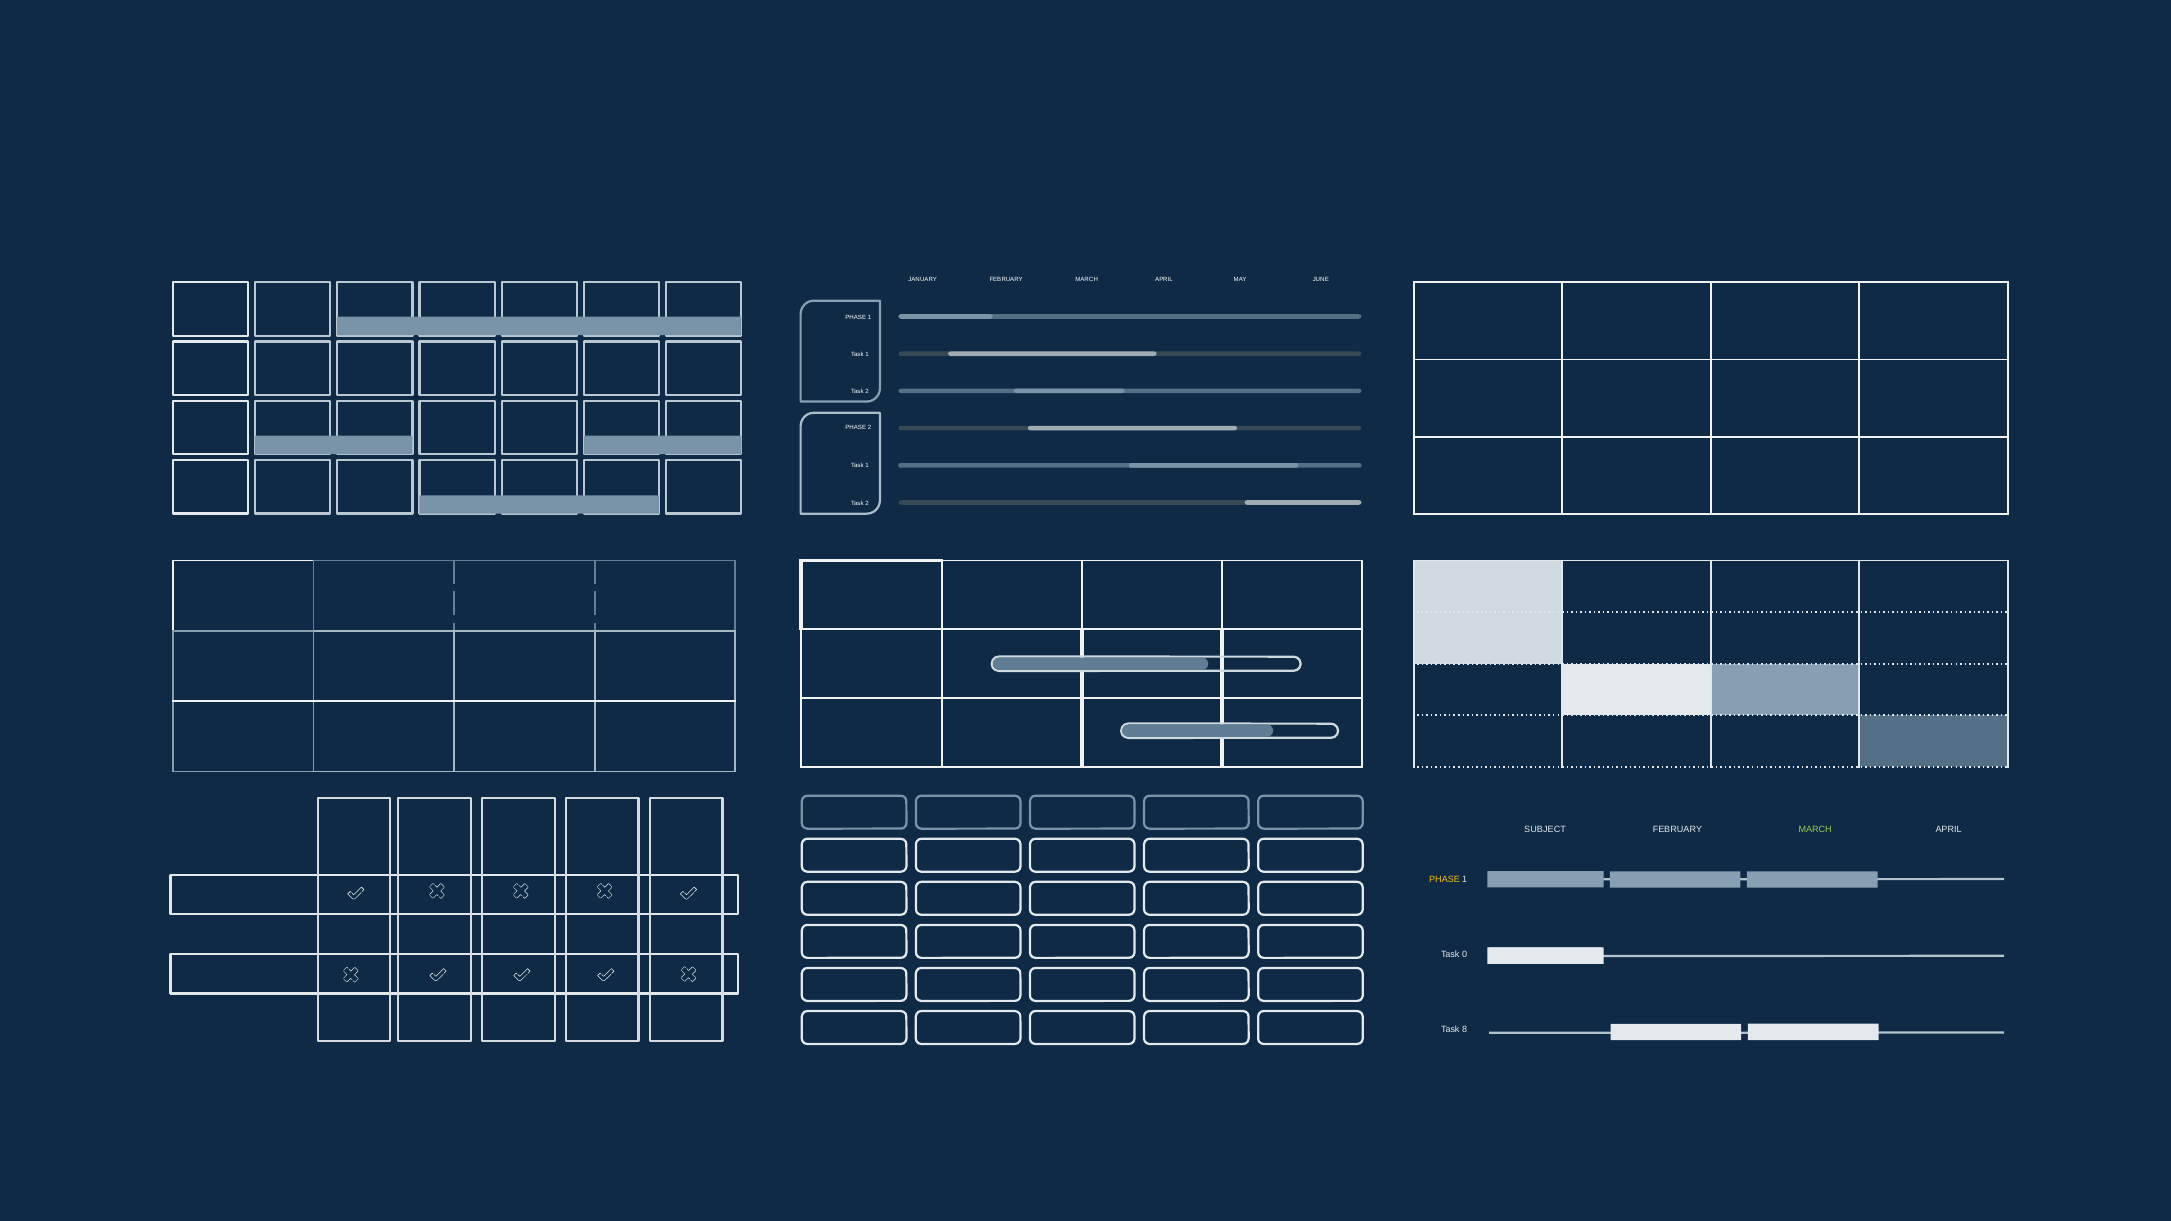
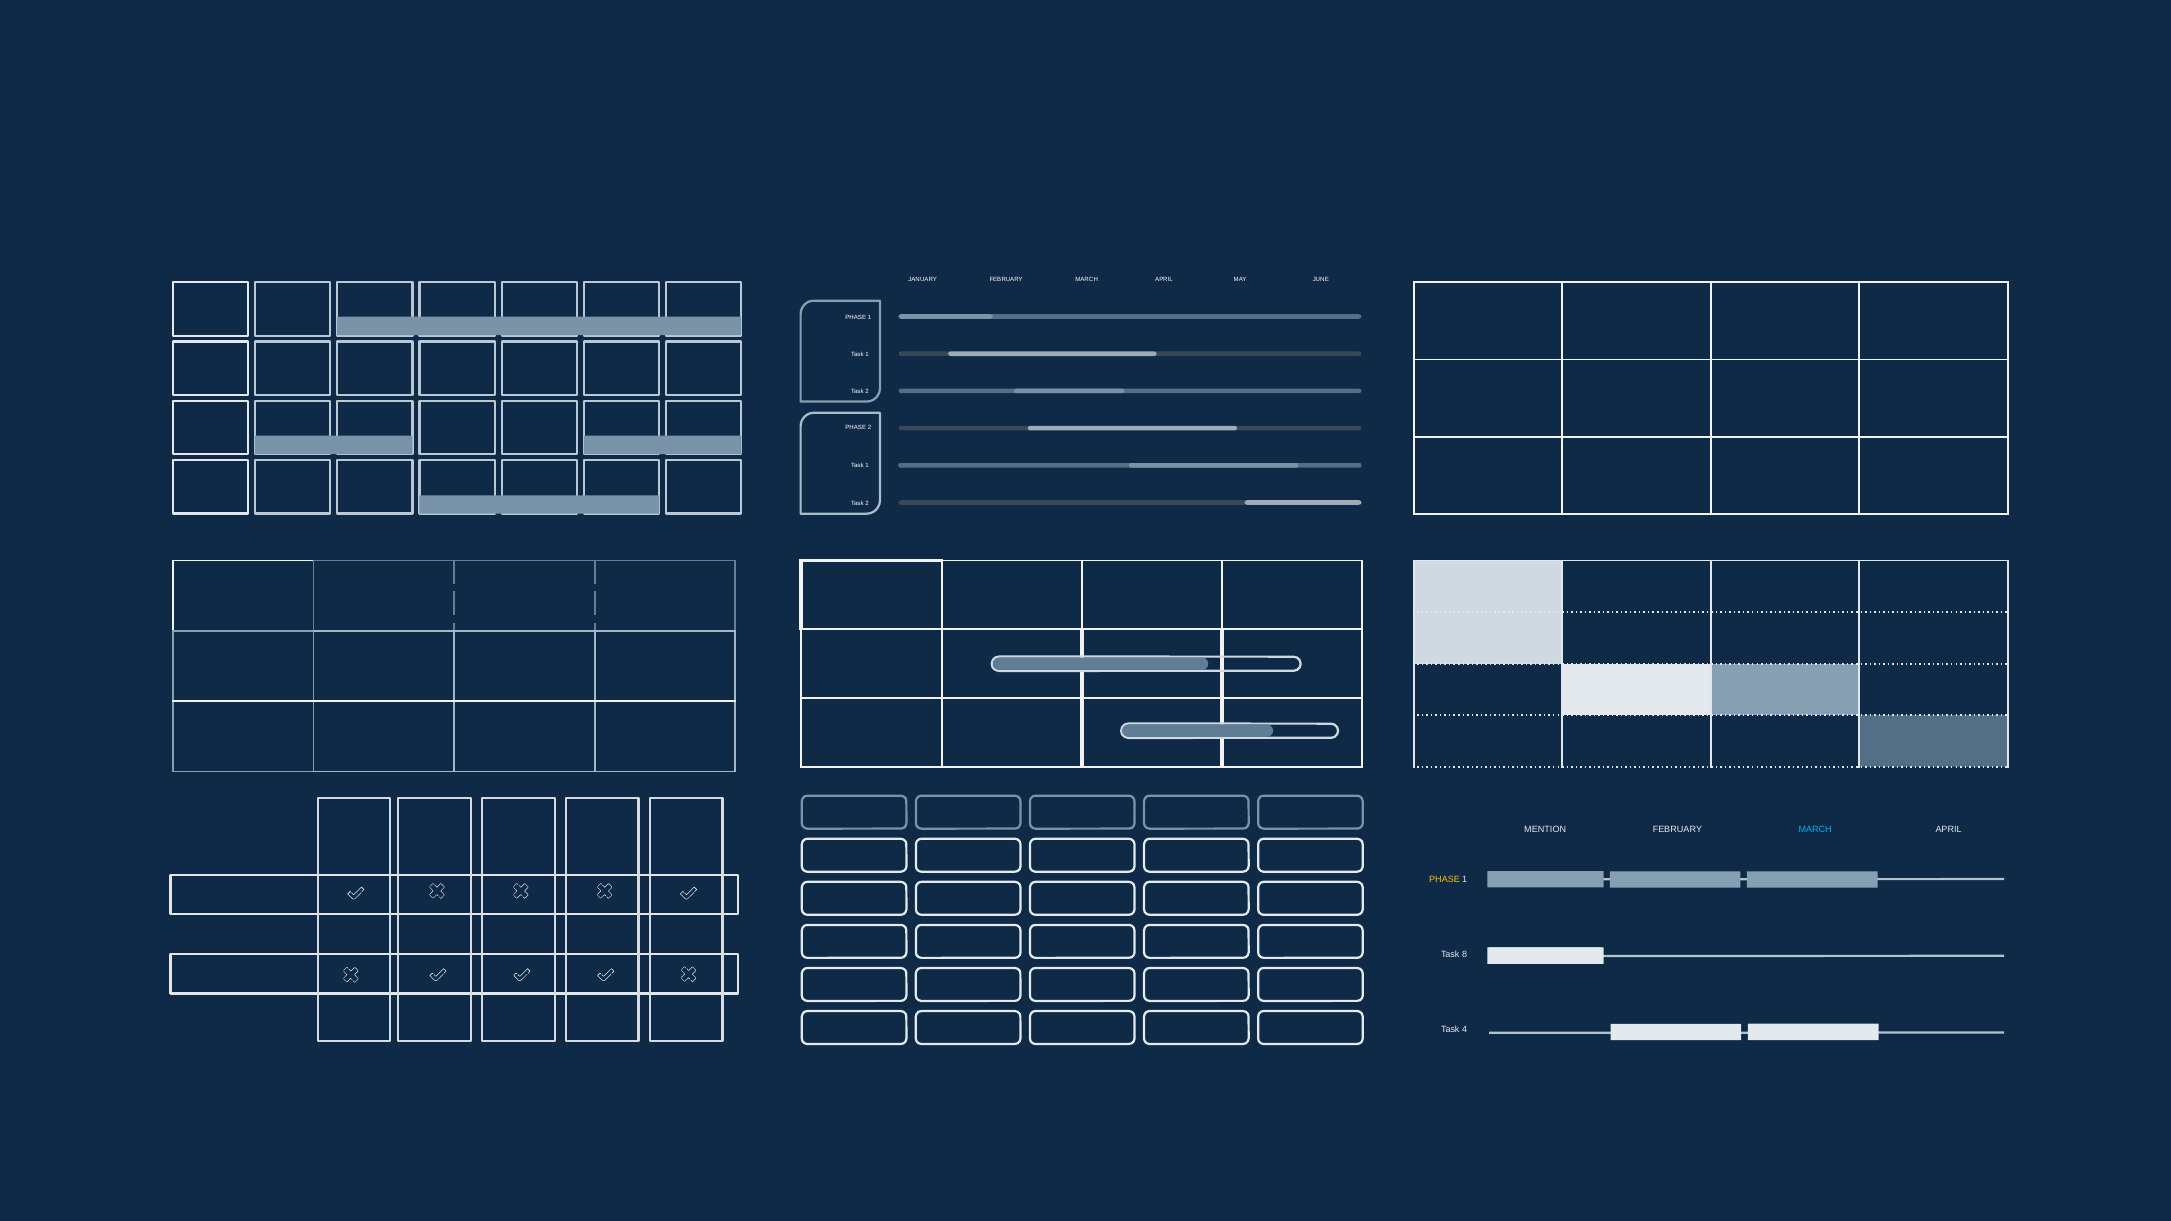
SUBJECT: SUBJECT -> MENTION (1545, 830)
MARCH colour: light green -> light blue (1815, 830)
0: 0 -> 8 (1465, 955)
8: 8 -> 4 (1465, 1030)
